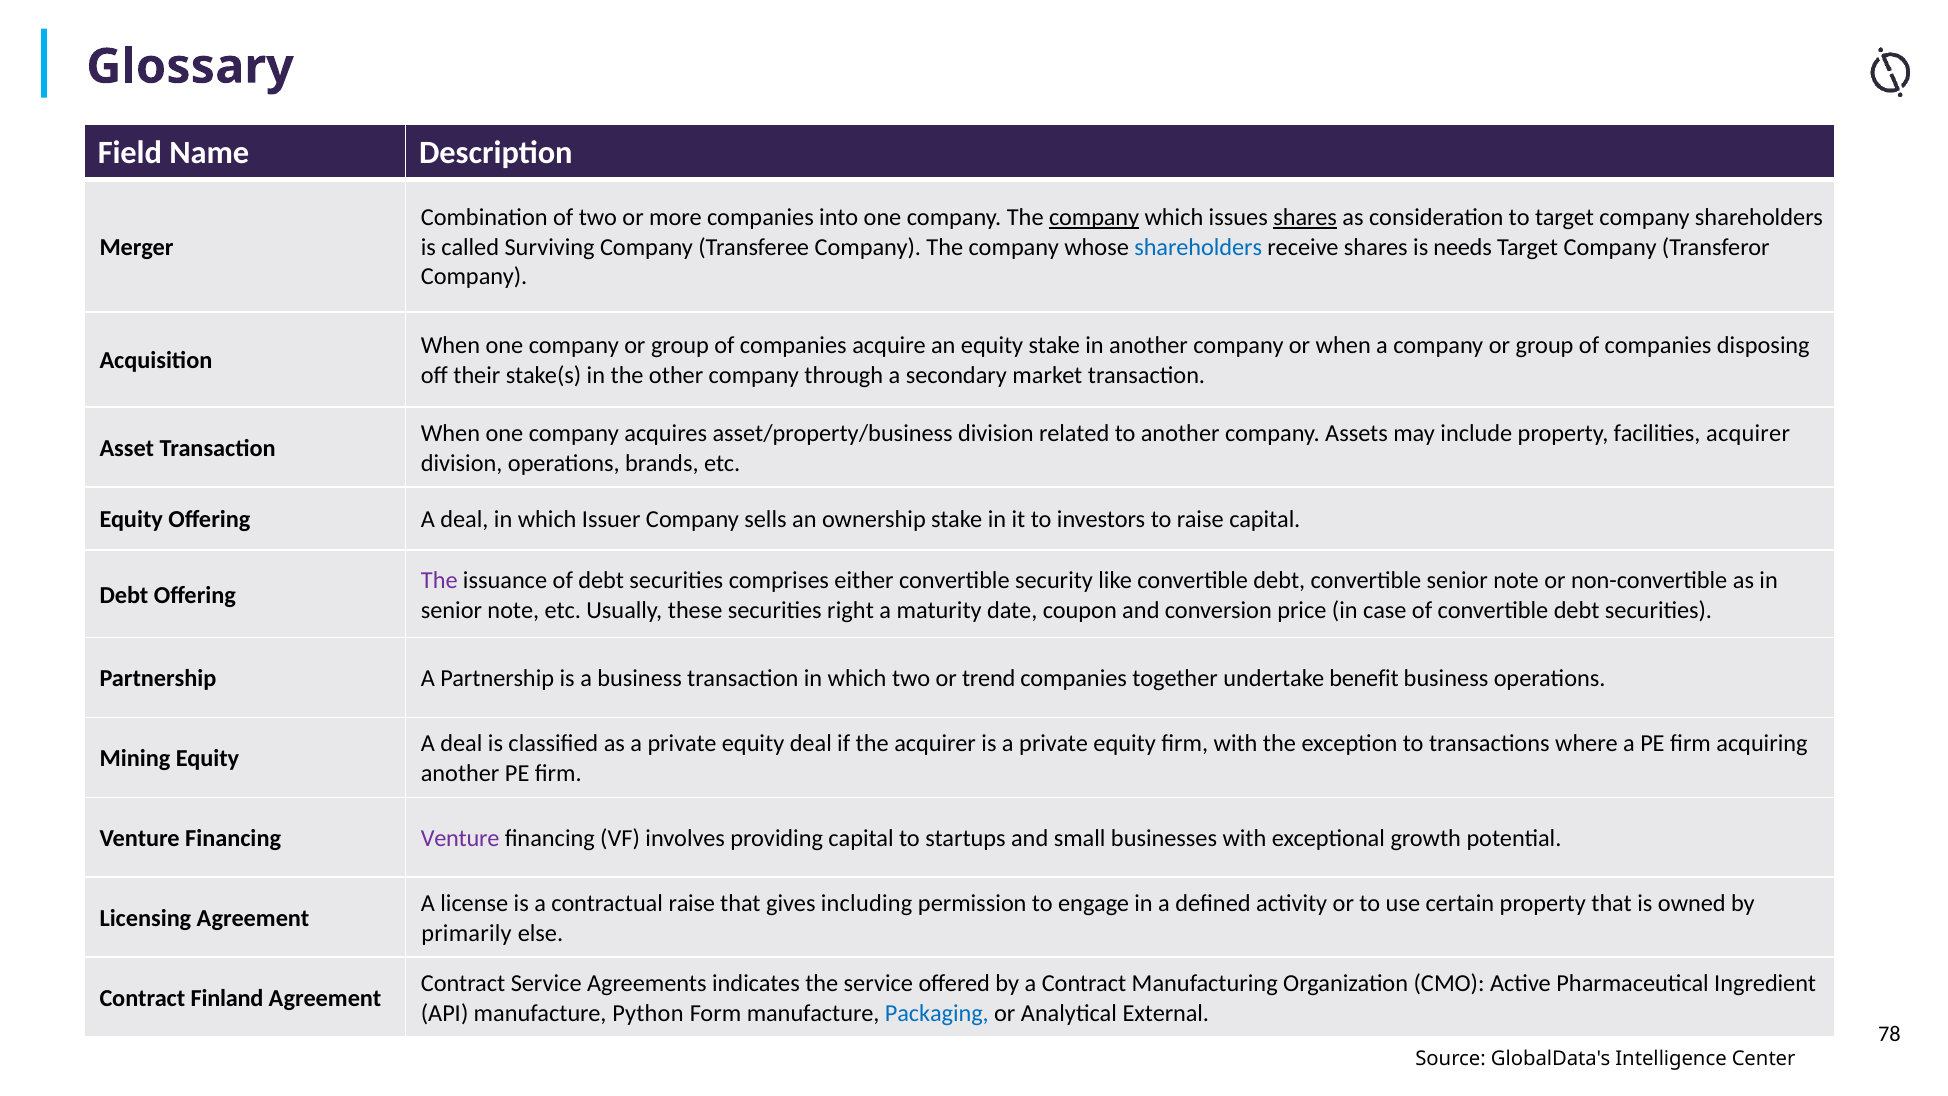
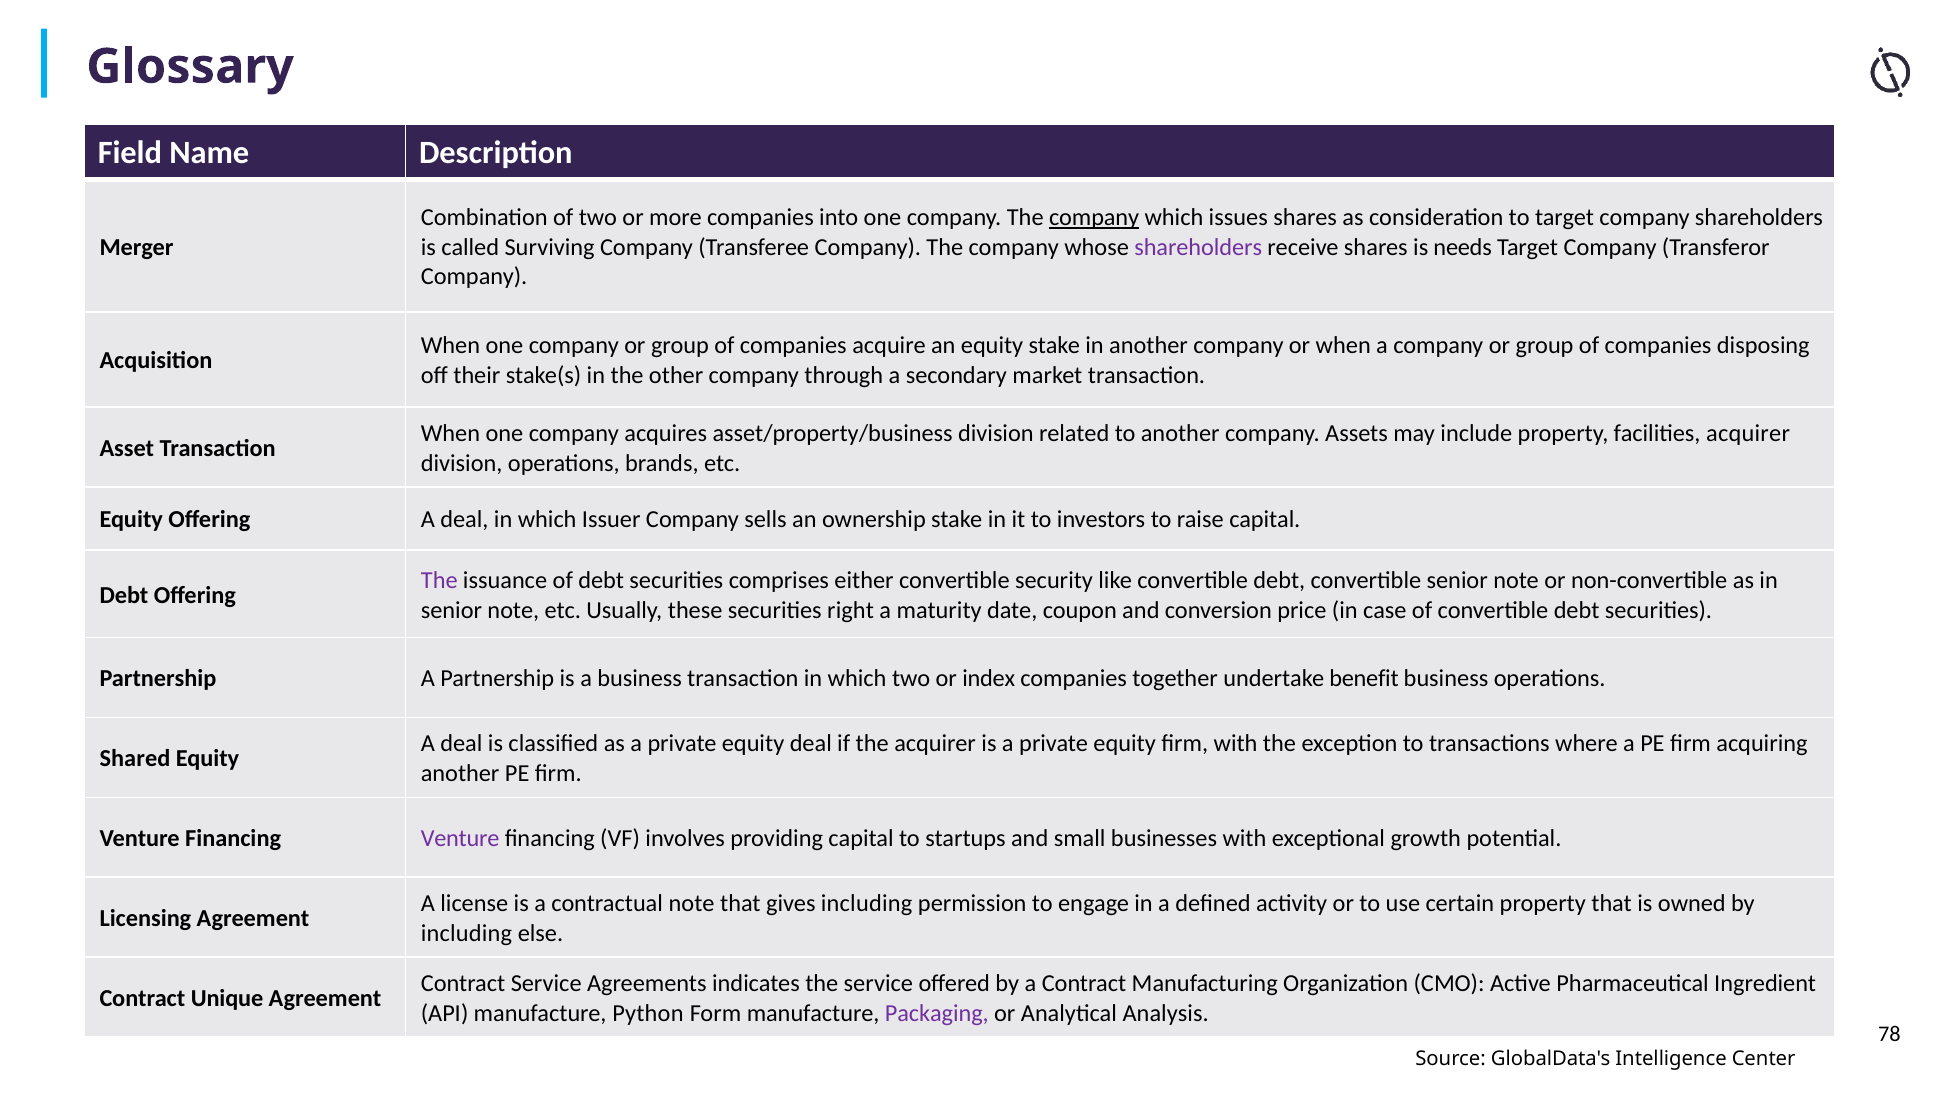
shares underline: present -> none (1305, 217)
shareholders colour: blue -> purple (1198, 247)
trend: trend -> index (989, 679)
Mining: Mining -> Shared (135, 759)
contractual raise: raise -> note (692, 903)
primarily: primarily -> including (467, 933)
Finland: Finland -> Unique (227, 998)
Packaging colour: blue -> purple (937, 1013)
External: External -> Analysis (1166, 1013)
